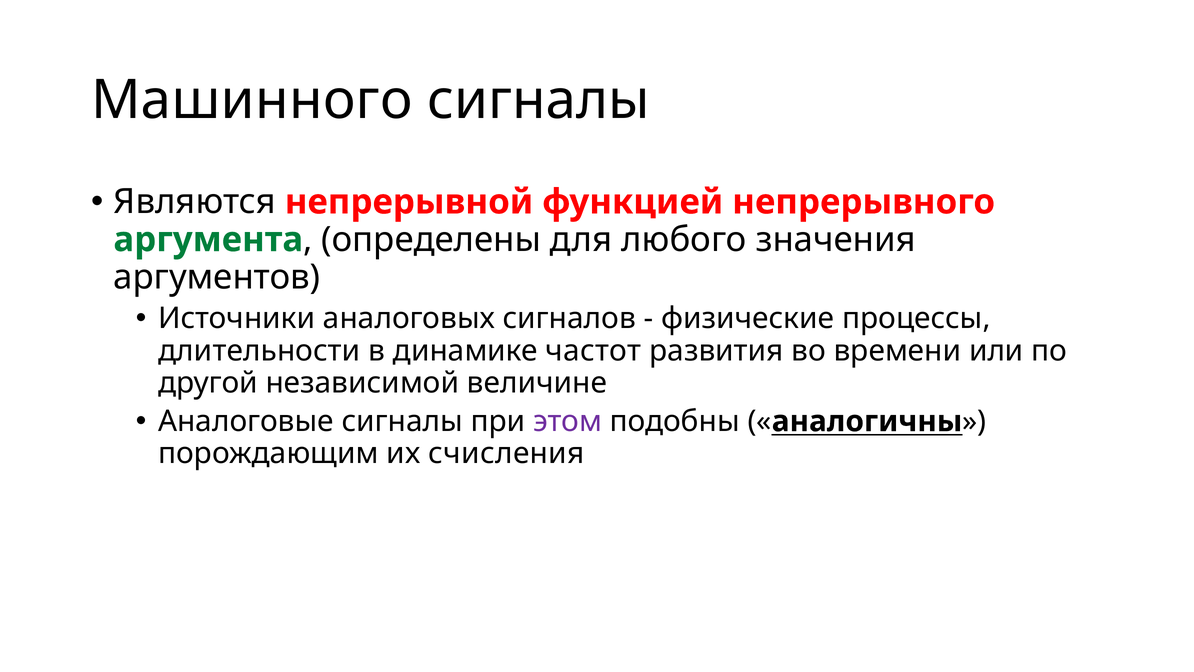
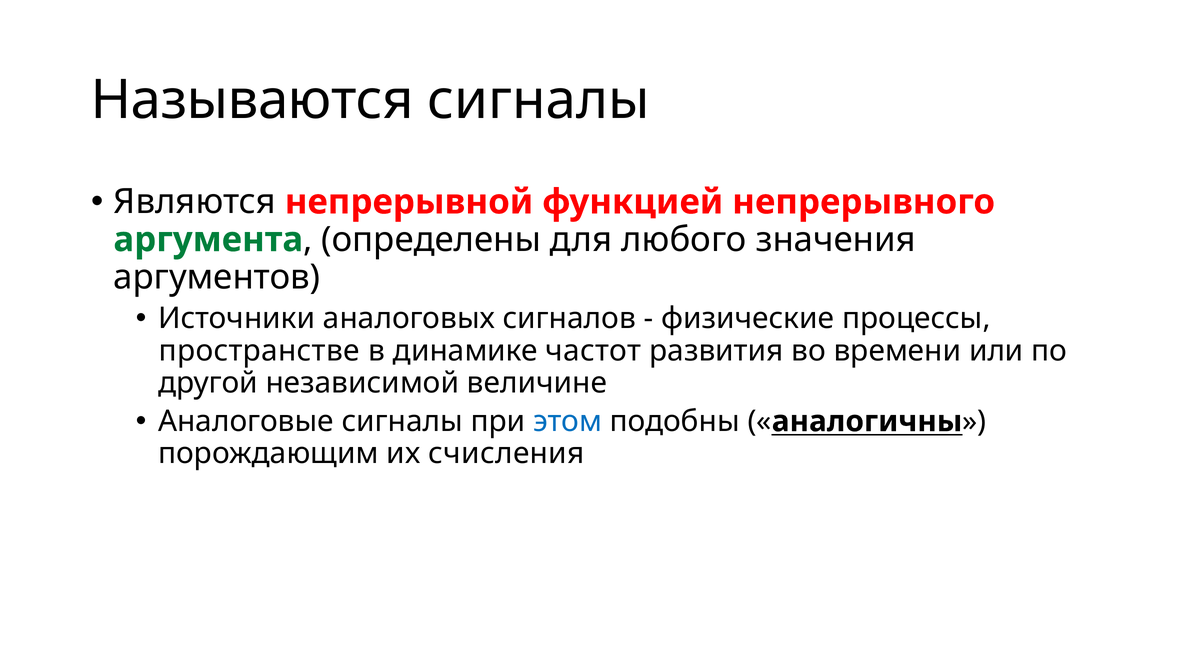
Машинного: Машинного -> Называются (252, 100)
длительности: длительности -> пространстве (259, 350)
этом colour: purple -> blue (568, 421)
